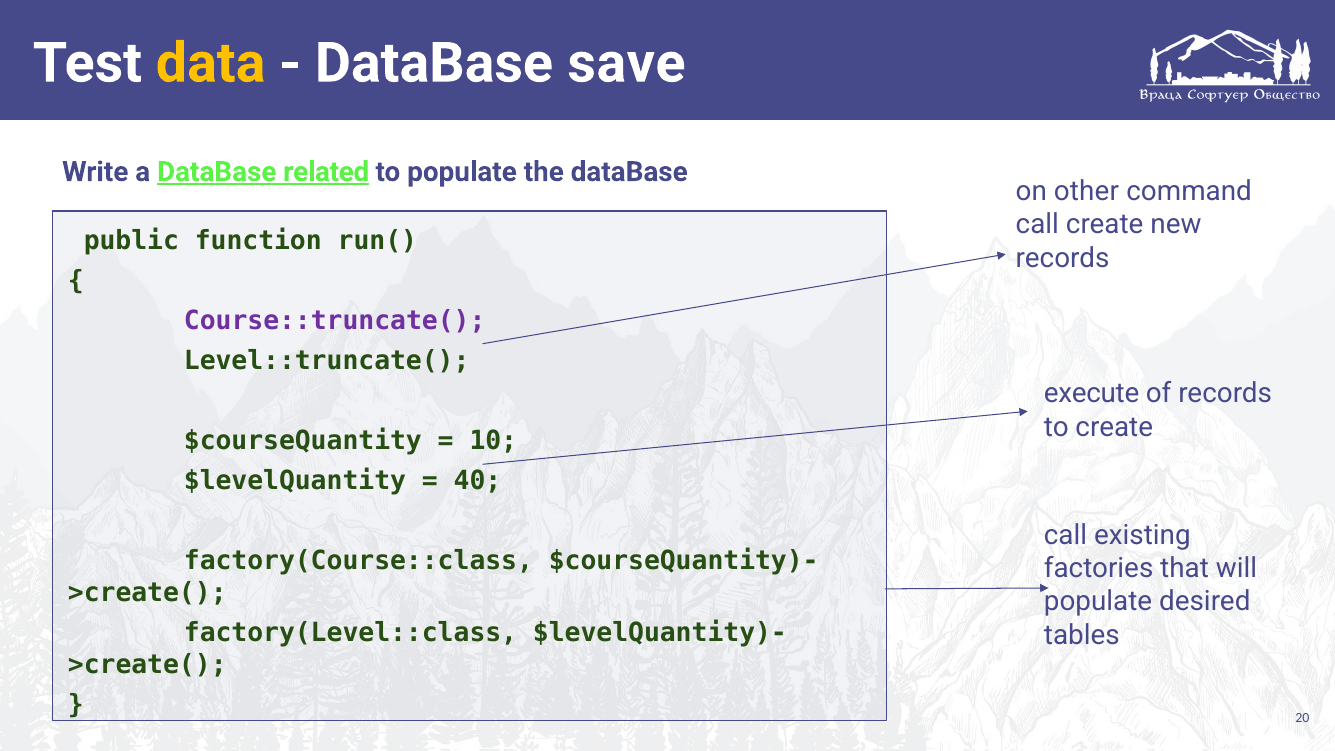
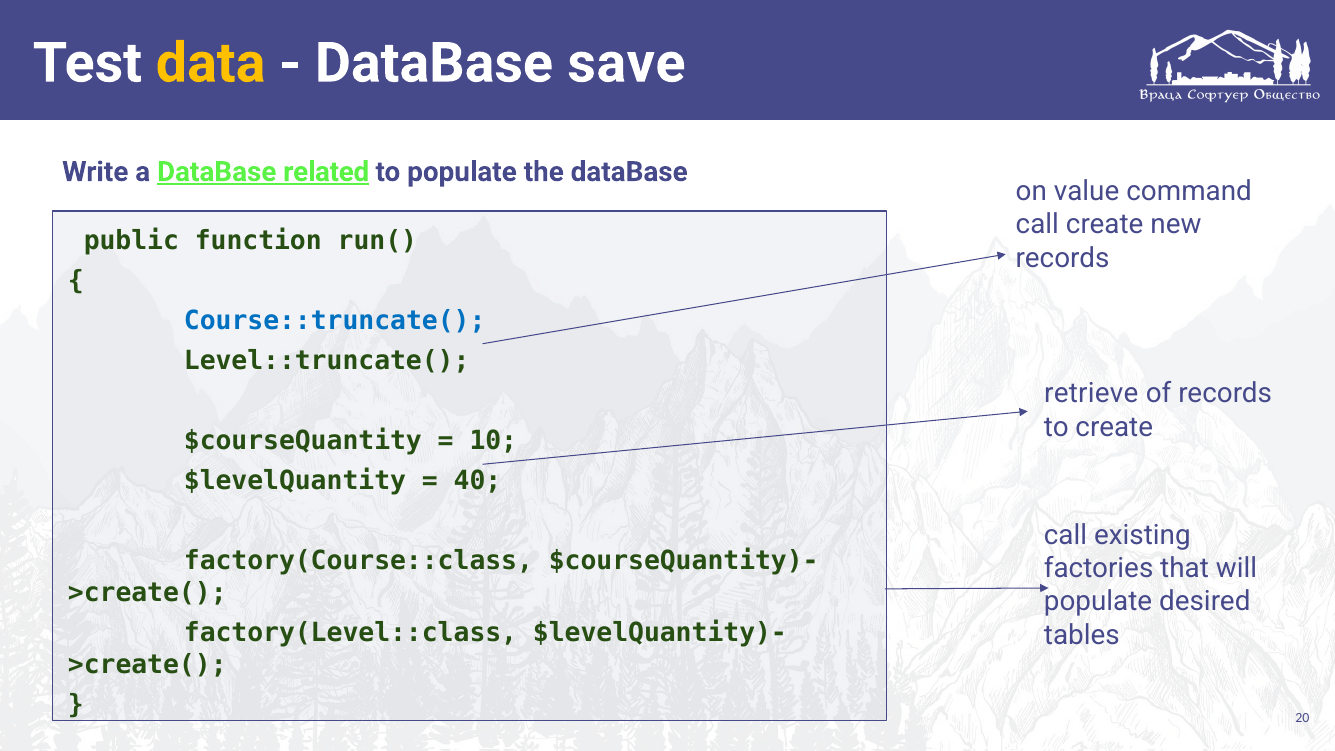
other: other -> value (1087, 191)
Course::truncate( colour: purple -> blue (335, 321)
execute: execute -> retrieve (1091, 394)
